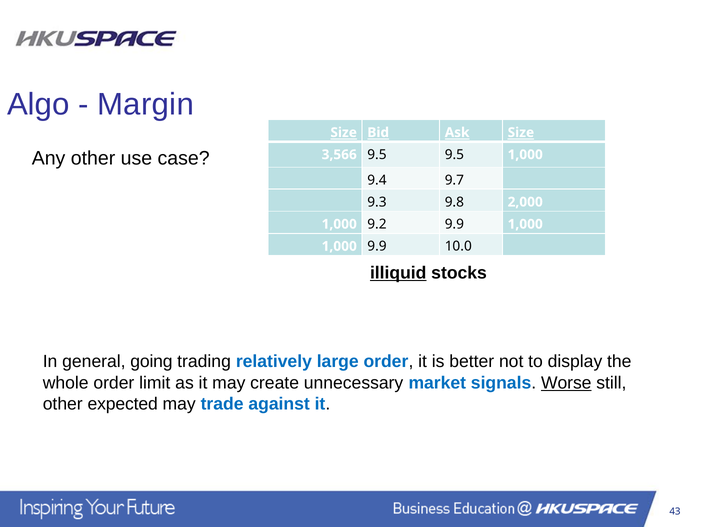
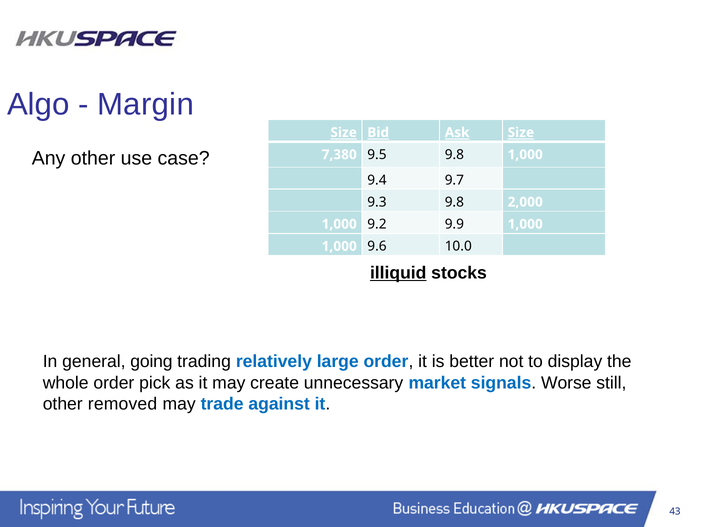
3,566: 3,566 -> 7,380 (339, 154)
9.5 9.5: 9.5 -> 9.8 (454, 154)
1,000 9.9: 9.9 -> 9.6 (377, 246)
limit: limit -> pick (155, 382)
Worse underline: present -> none (566, 382)
expected: expected -> removed (123, 403)
